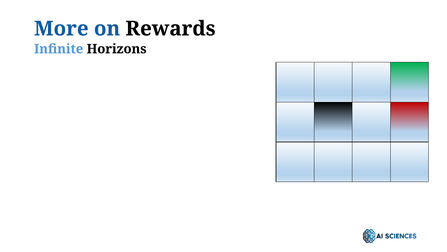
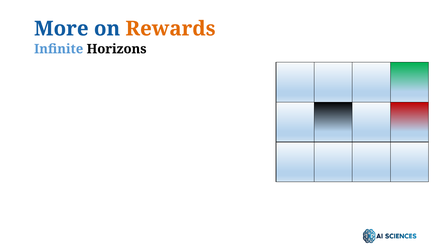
Rewards colour: black -> orange (170, 29)
